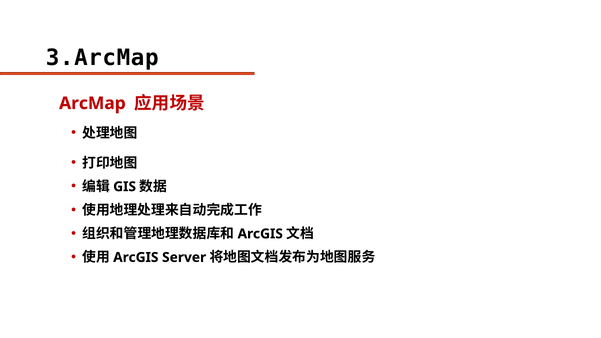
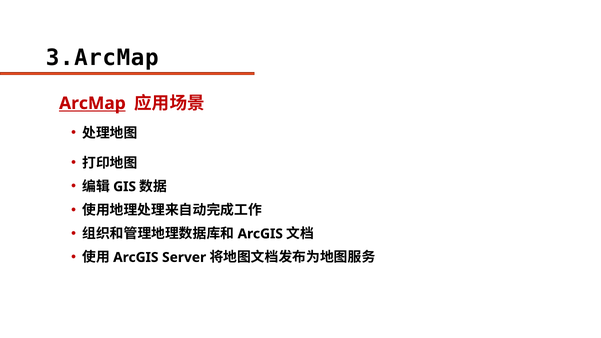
ArcMap underline: none -> present (92, 103)
